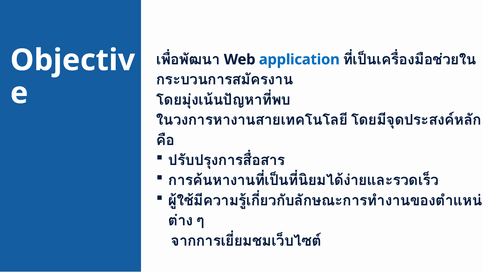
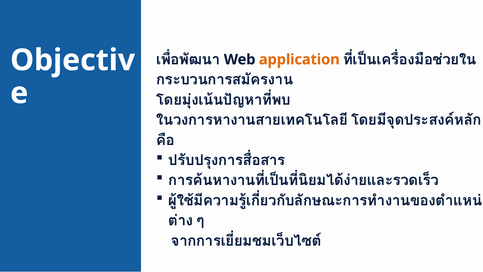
application colour: blue -> orange (299, 59)
